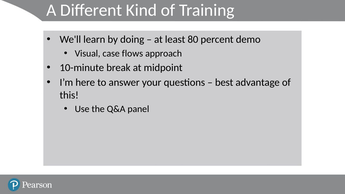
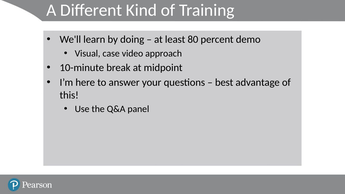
flows: flows -> video (132, 53)
